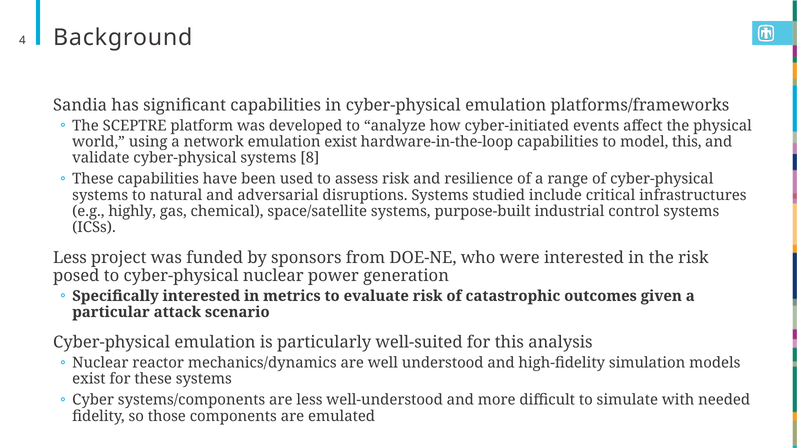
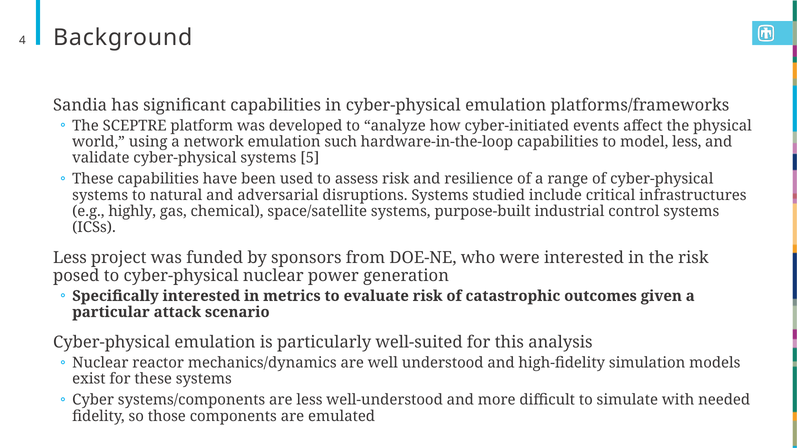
emulation exist: exist -> such (341, 142)
model this: this -> less (687, 142)
8: 8 -> 5 (310, 158)
